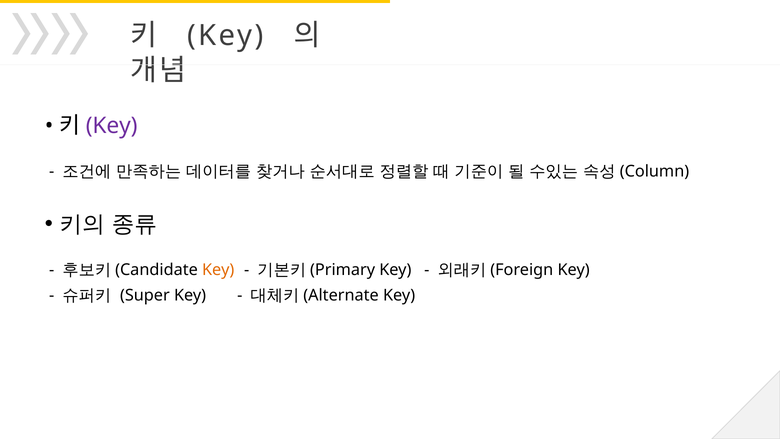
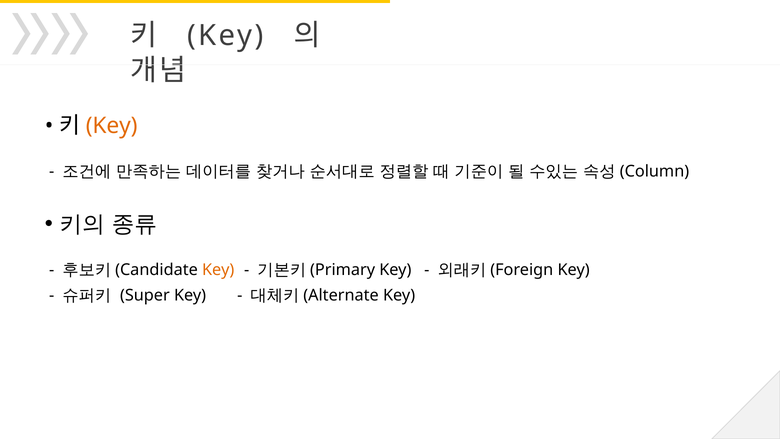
Key colour: purple -> orange (112, 126)
